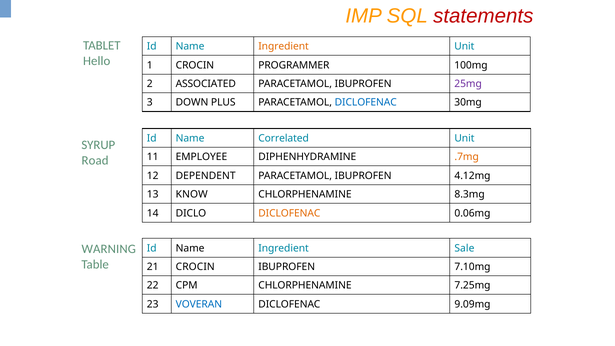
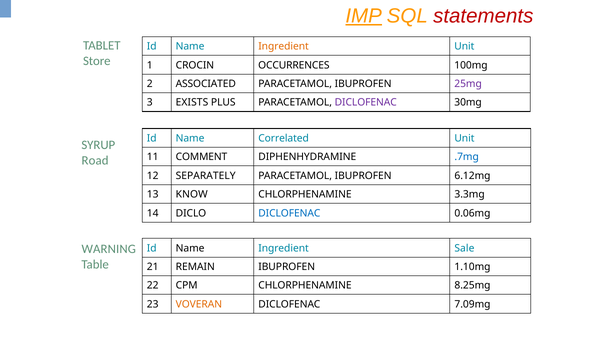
IMP underline: none -> present (364, 16)
Hello: Hello -> Store (97, 61)
PROGRAMMER: PROGRAMMER -> OCCURRENCES (294, 65)
DOWN: DOWN -> EXISTS (192, 103)
DICLOFENAC colour: blue -> purple (366, 103)
EMPLOYEE: EMPLOYEE -> COMMENT (201, 157)
.7mg colour: orange -> blue (467, 157)
DEPENDENT: DEPENDENT -> SEPARATELY (206, 176)
4.12mg: 4.12mg -> 6.12mg (472, 176)
8.3mg: 8.3mg -> 3.3mg (470, 194)
DICLOFENAC colour: orange -> blue (289, 213)
21 CROCIN: CROCIN -> REMAIN (195, 267)
7.10mg: 7.10mg -> 1.10mg (472, 267)
7.25mg: 7.25mg -> 8.25mg (472, 286)
VOVERAN colour: blue -> orange (199, 304)
9.09mg: 9.09mg -> 7.09mg (472, 304)
